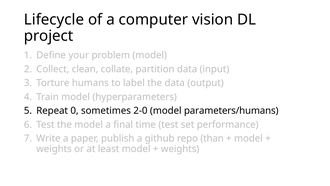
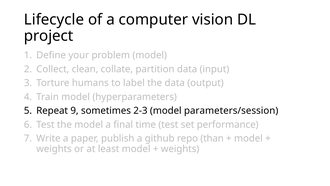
0: 0 -> 9 (74, 111)
2-0: 2-0 -> 2-3 (140, 111)
parameters/humans: parameters/humans -> parameters/session (231, 111)
